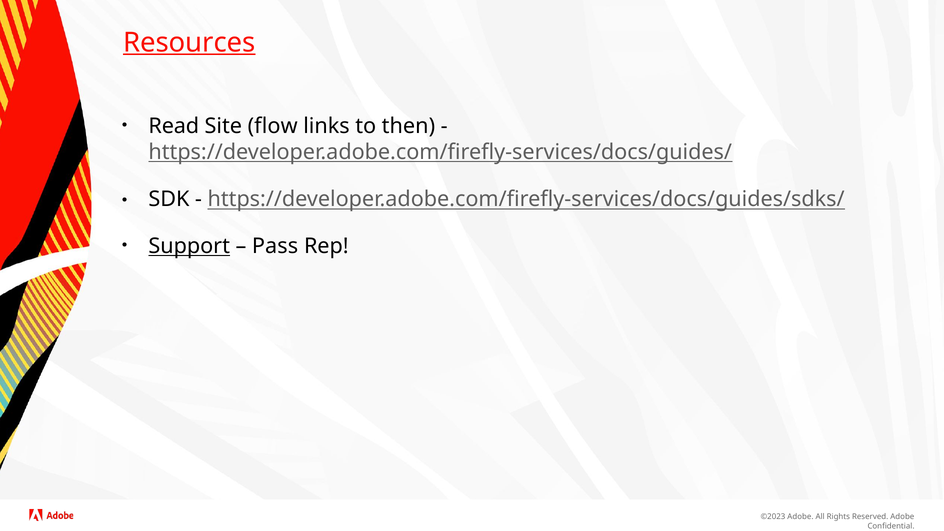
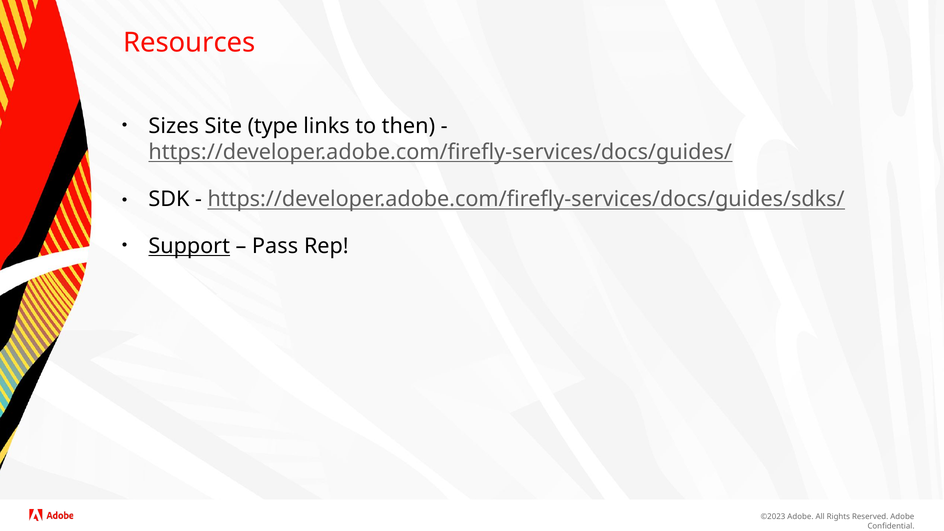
Resources underline: present -> none (189, 42)
Read: Read -> Sizes (174, 126)
flow: flow -> type (273, 126)
